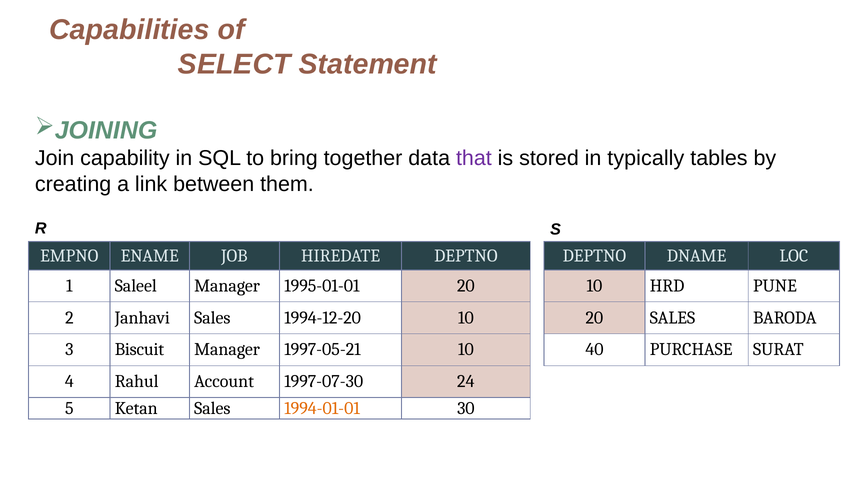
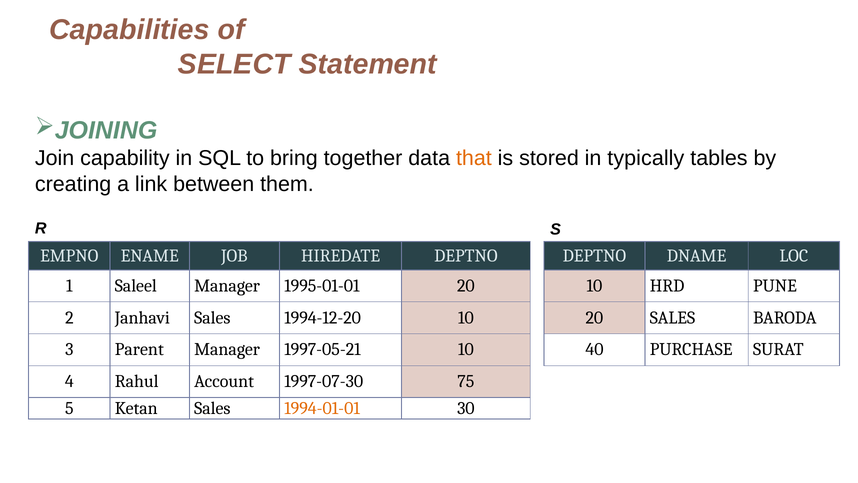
that colour: purple -> orange (474, 158)
Biscuit: Biscuit -> Parent (139, 349)
24: 24 -> 75 (466, 381)
